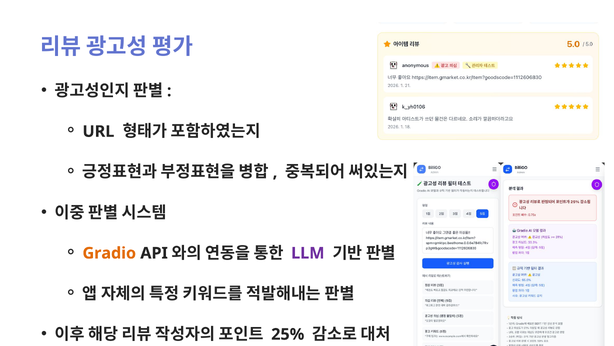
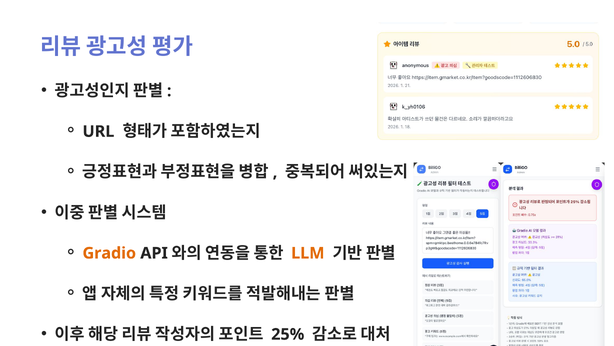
LLM colour: purple -> orange (308, 253)
